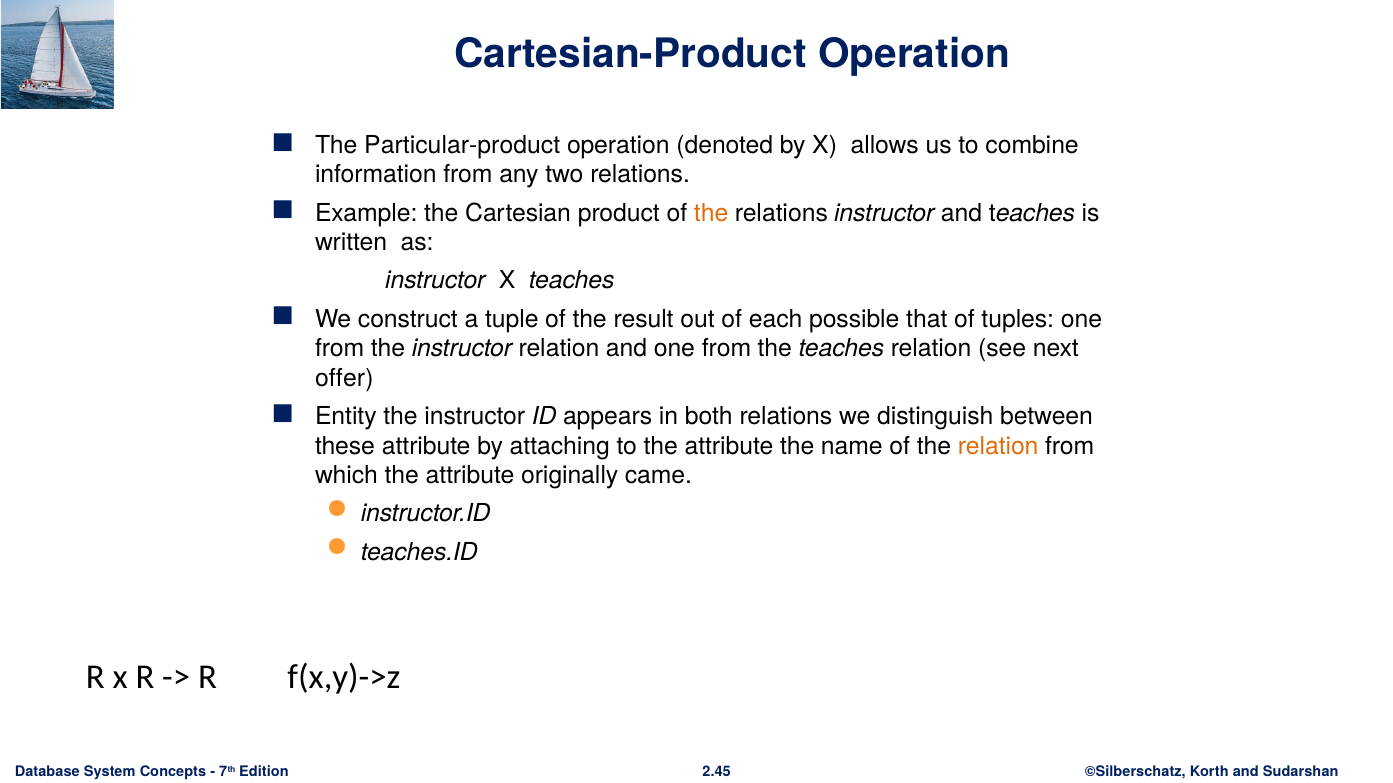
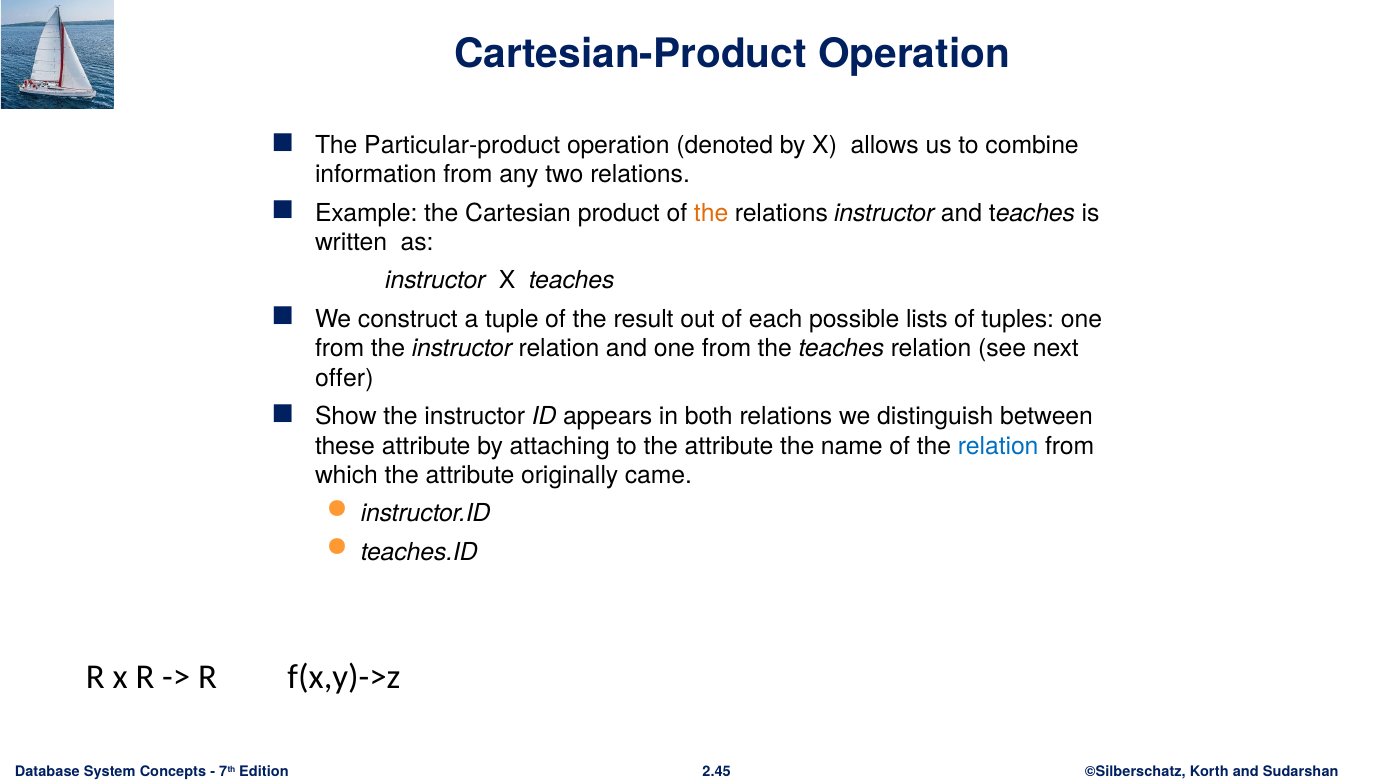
that: that -> lists (927, 319)
Entity: Entity -> Show (346, 417)
relation colour: orange -> blue (998, 446)
